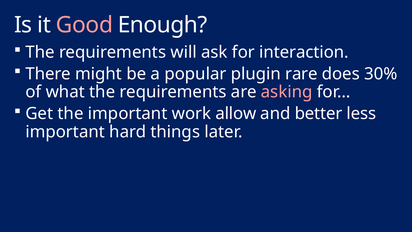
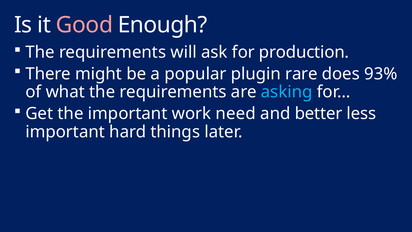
interaction: interaction -> production (304, 52)
30%: 30% -> 93% (381, 74)
asking colour: pink -> light blue (287, 92)
allow: allow -> need (236, 114)
